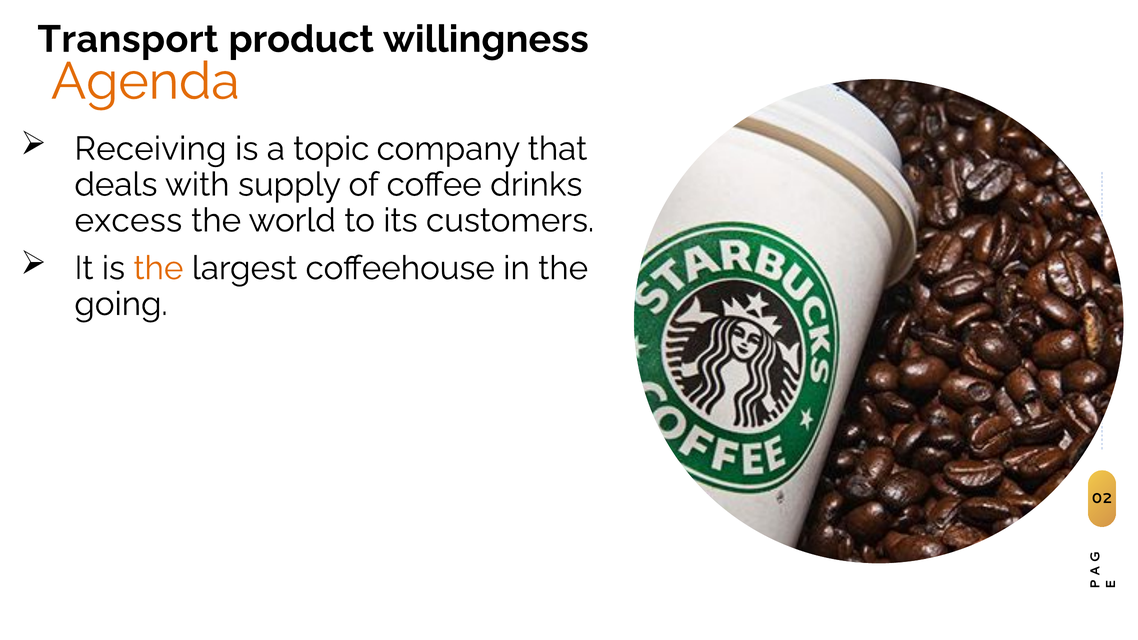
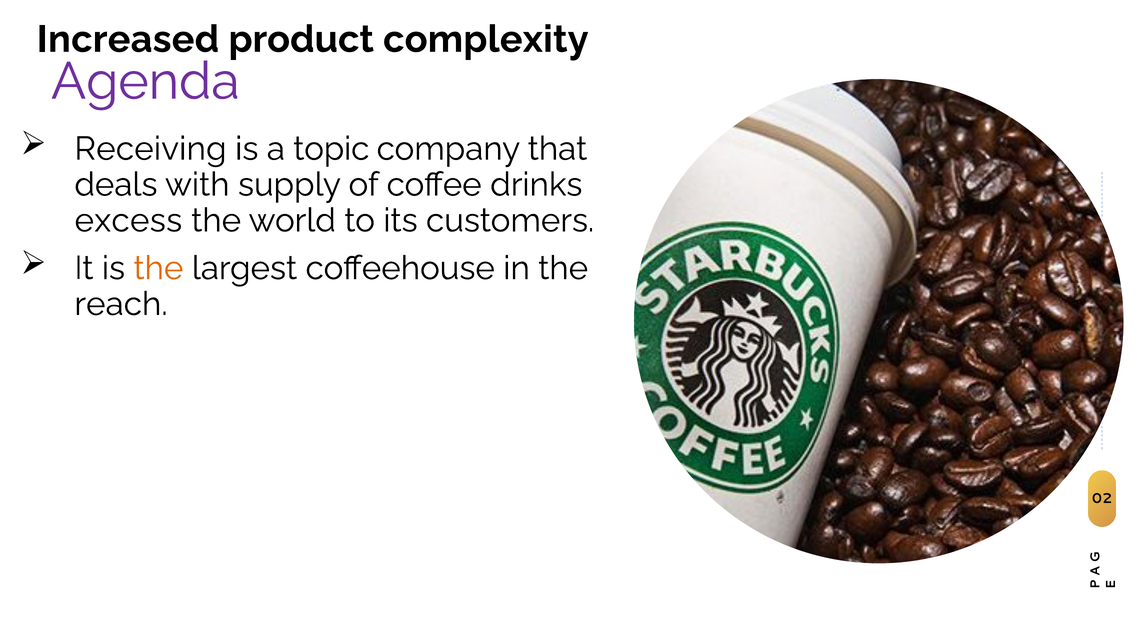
Transport: Transport -> Increased (128, 39)
willingness: willingness -> complexity (486, 39)
Agenda colour: orange -> purple (145, 81)
going: going -> reach (121, 304)
